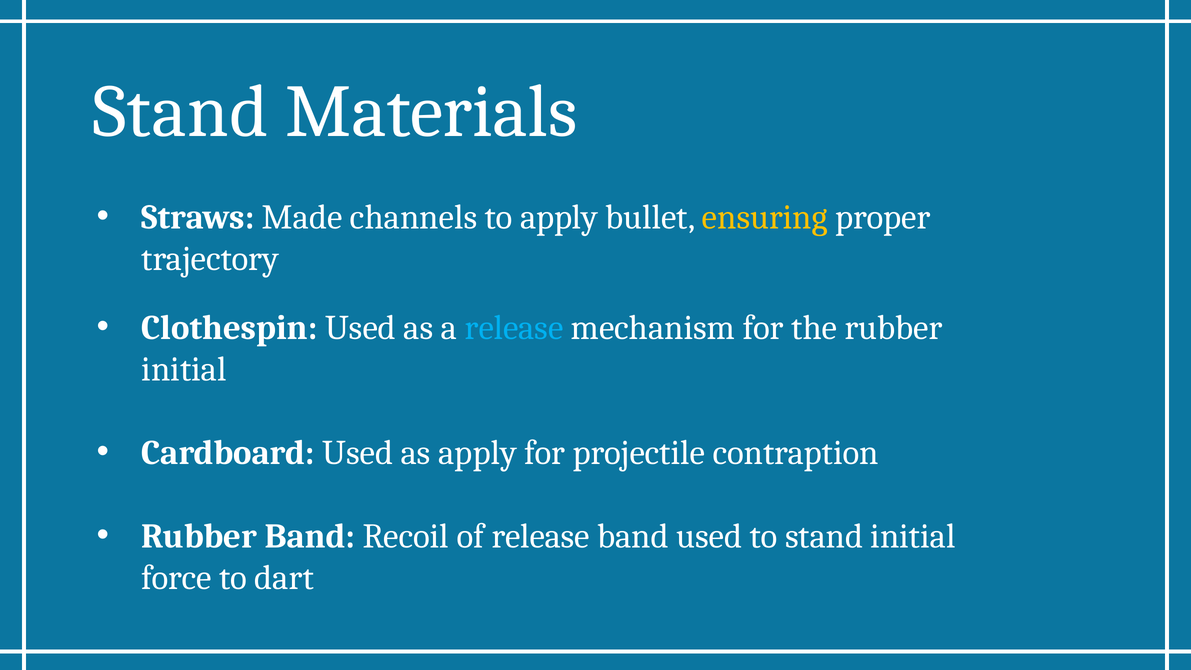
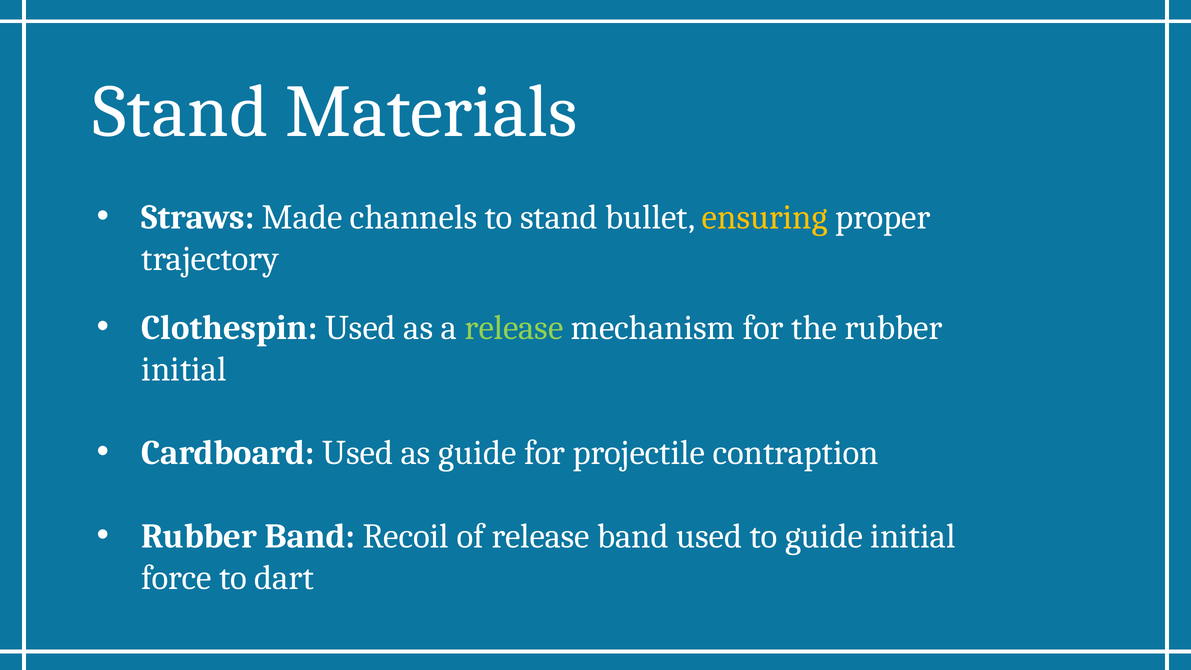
to apply: apply -> stand (559, 217)
release colour: light blue -> light green (514, 328)
as apply: apply -> guide (477, 453)
to stand: stand -> guide (824, 536)
